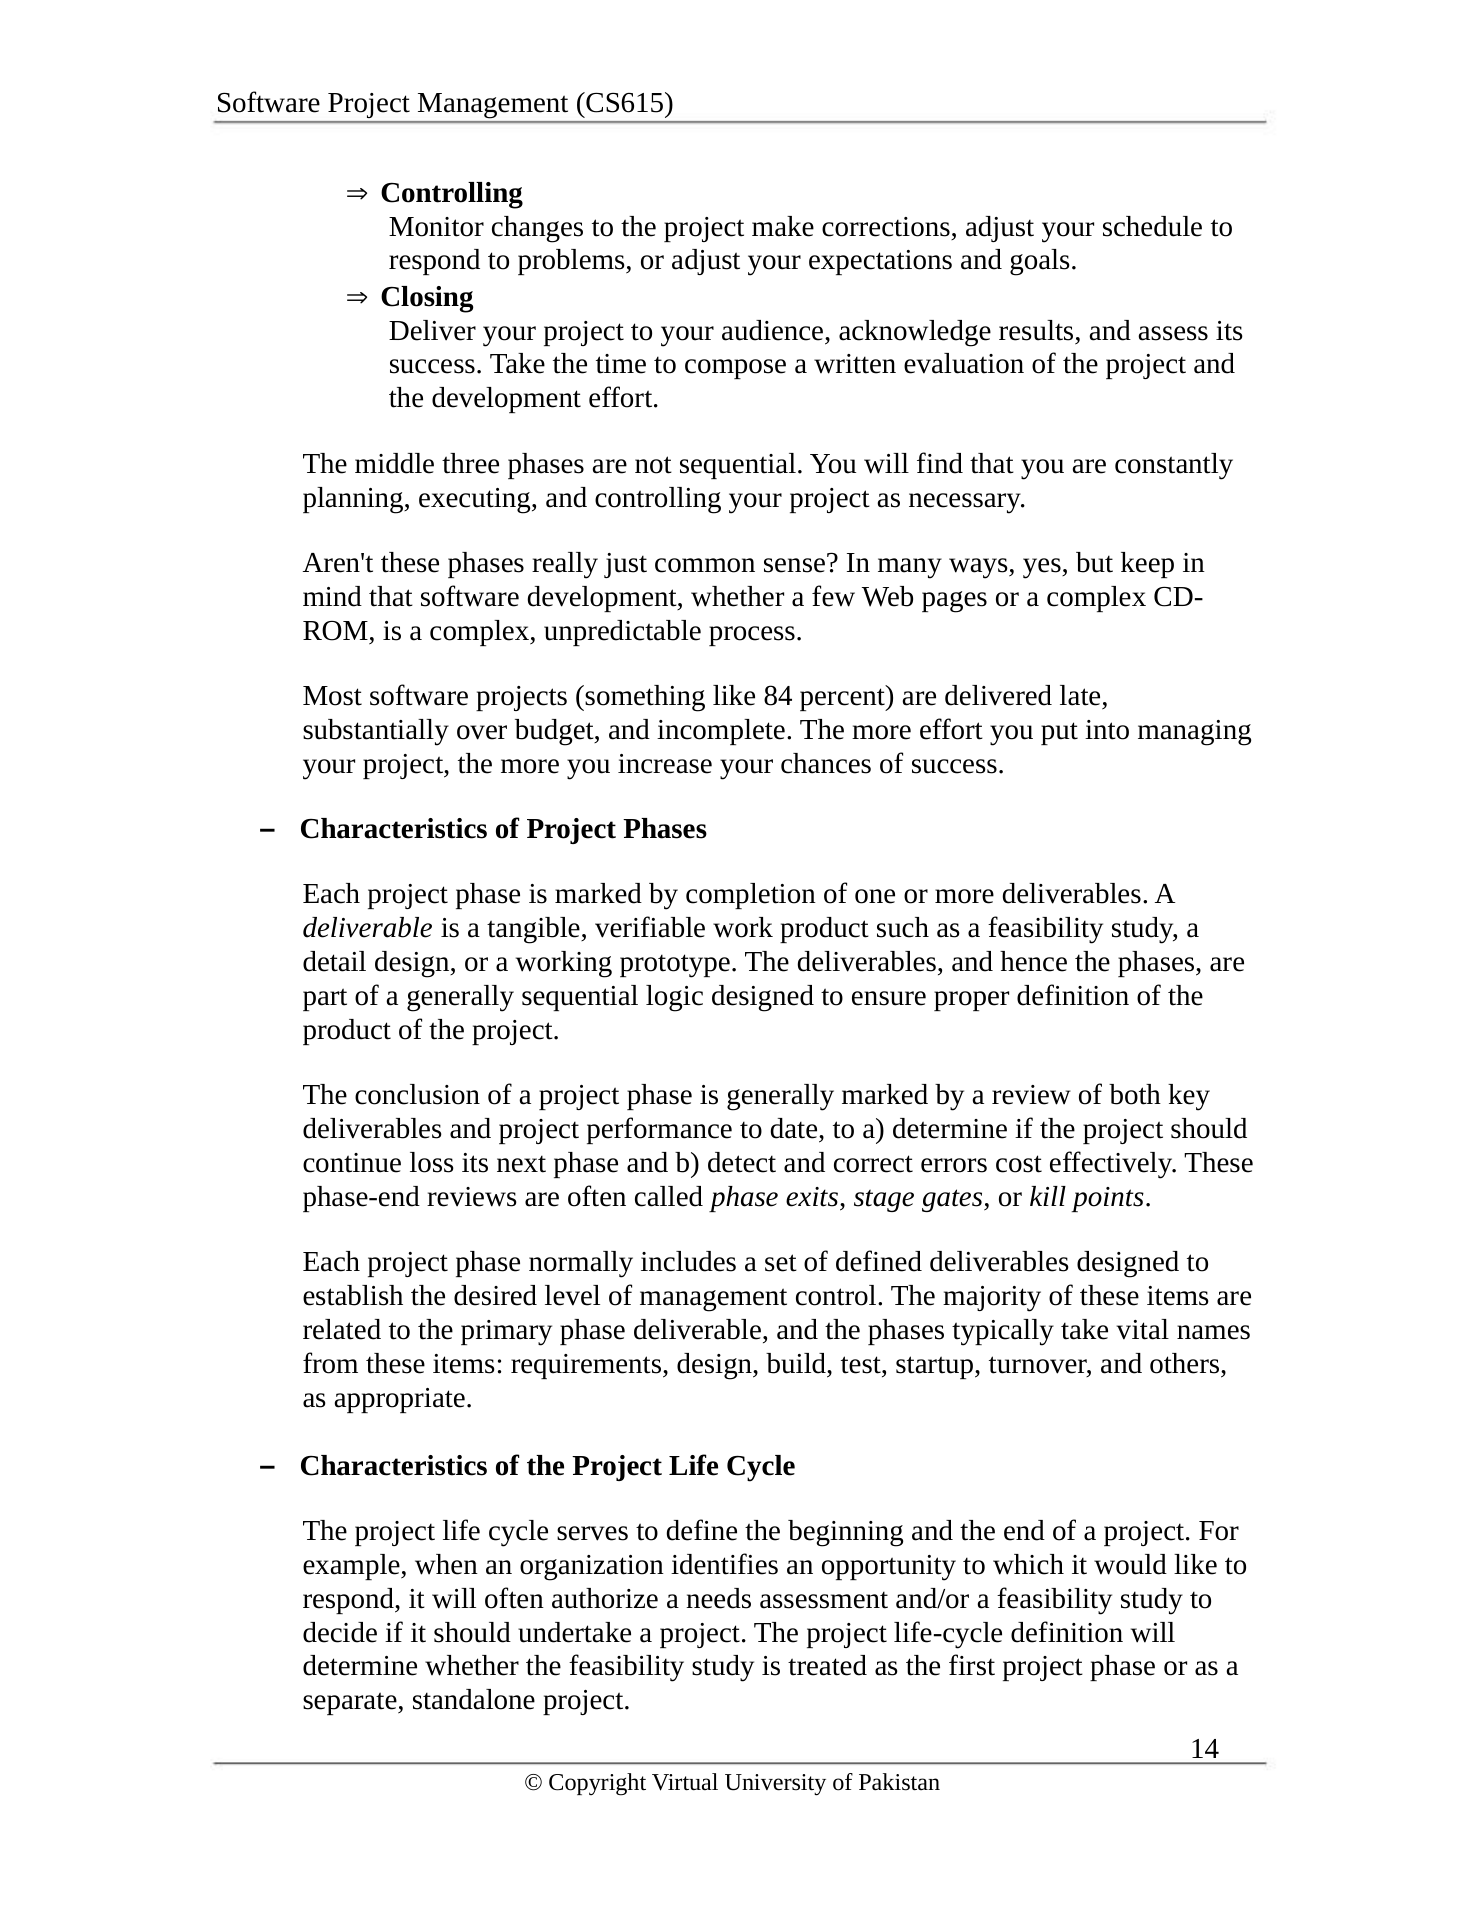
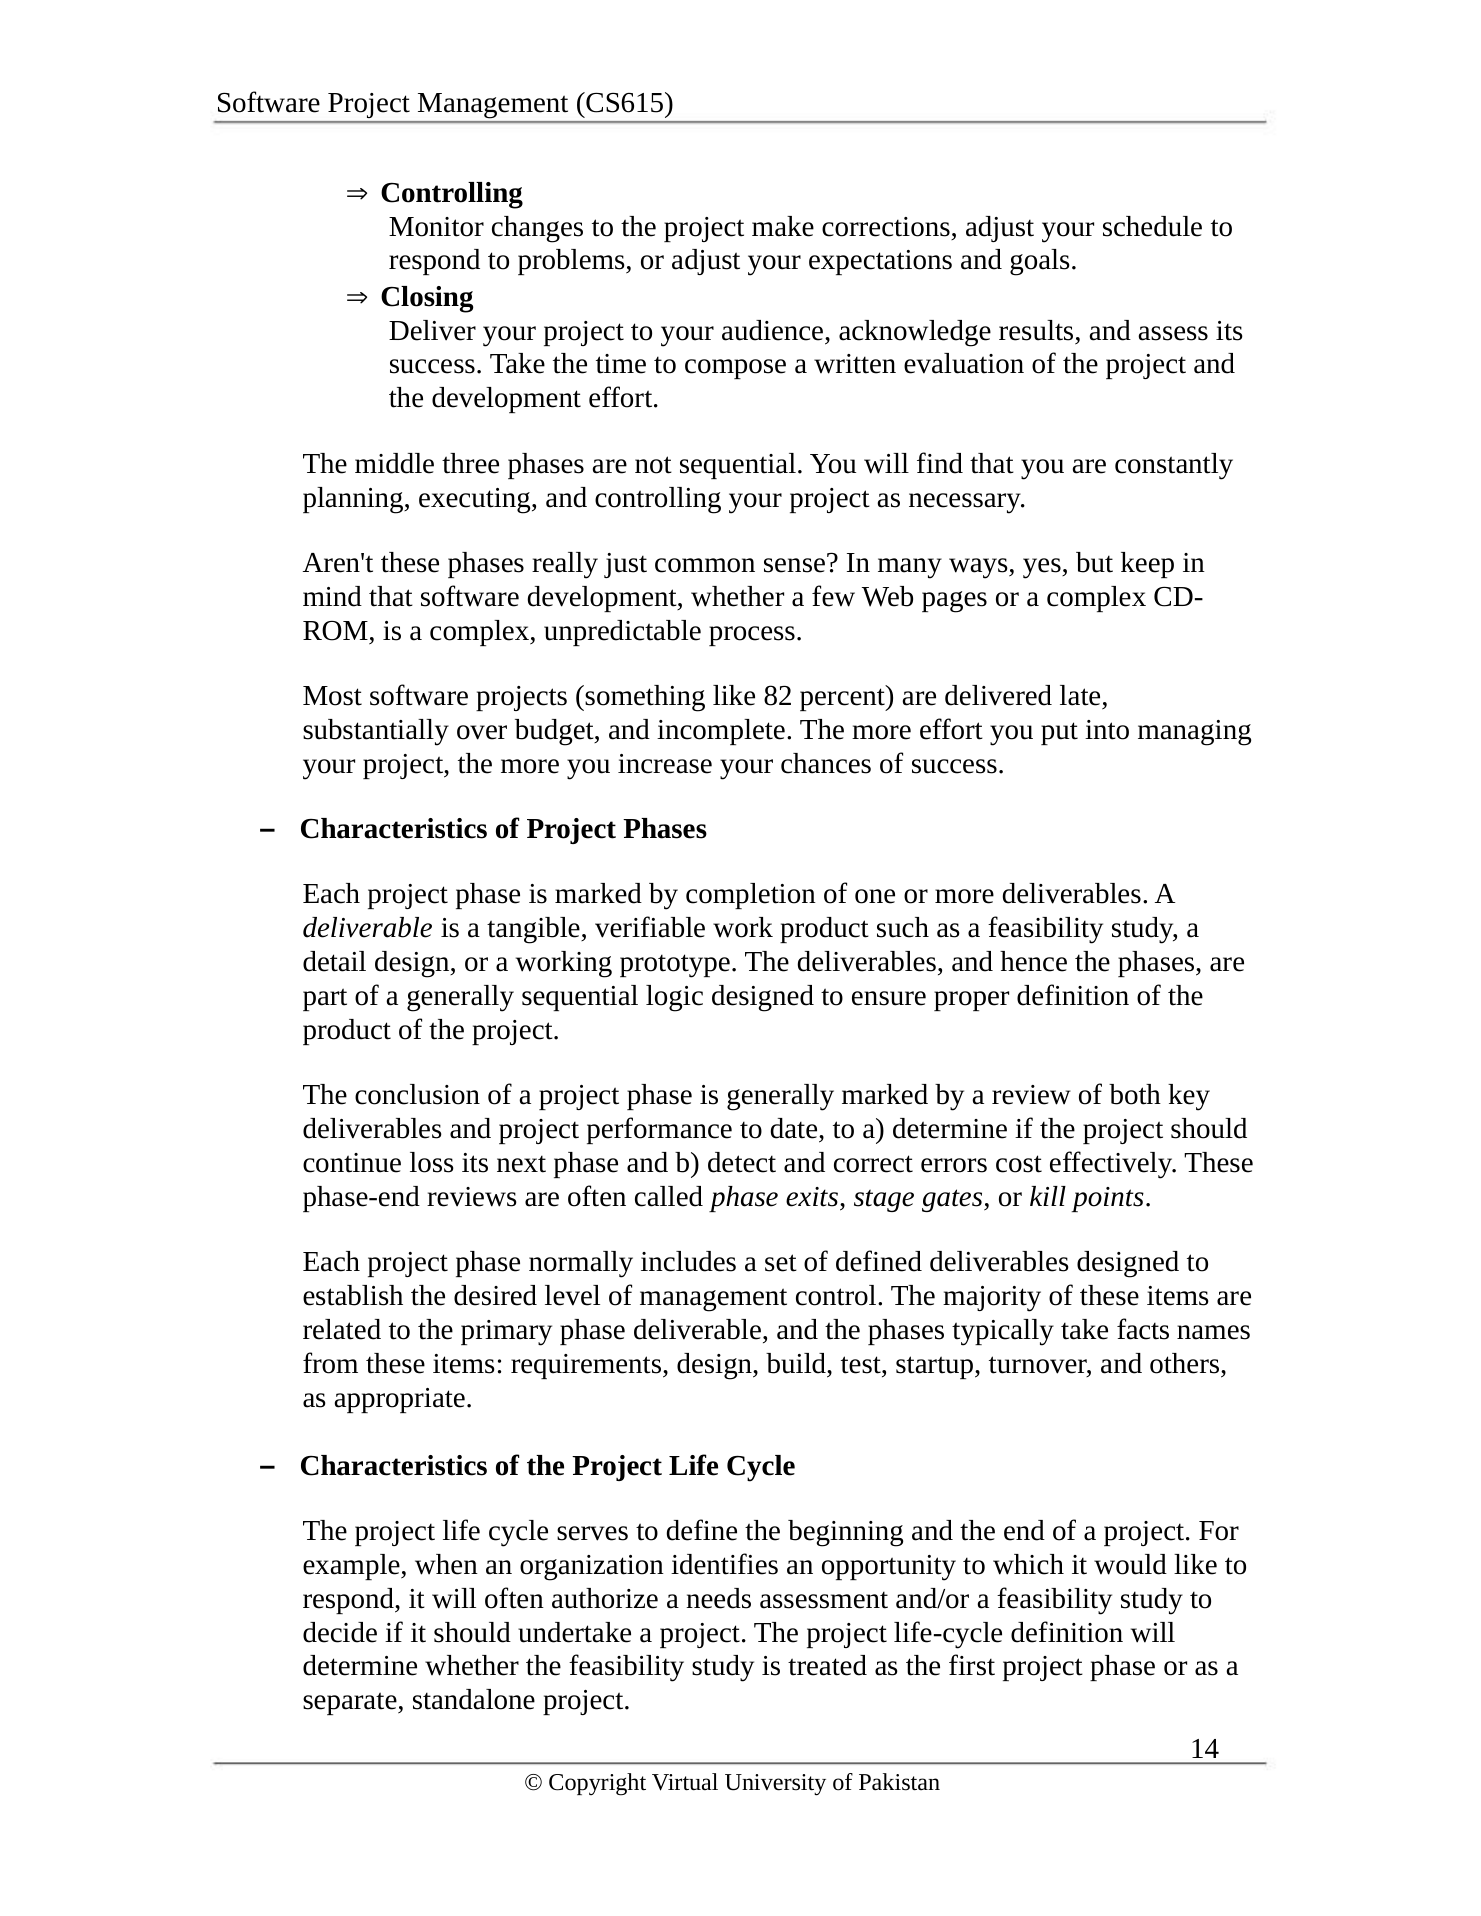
84: 84 -> 82 (778, 696)
vital: vital -> facts (1143, 1330)
